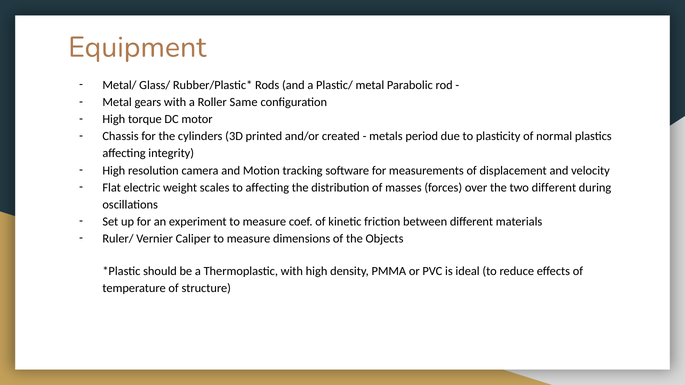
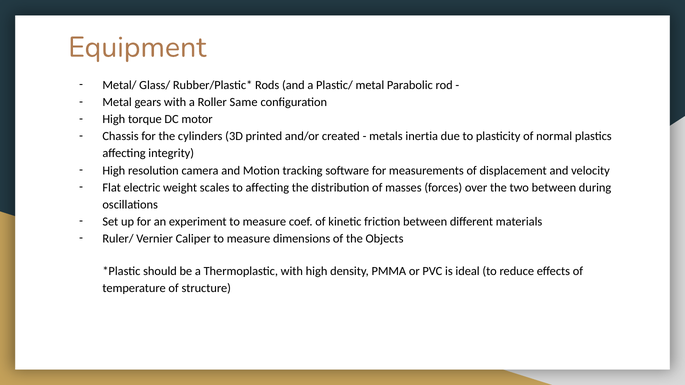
period: period -> inertia (422, 136)
two different: different -> between (554, 188)
